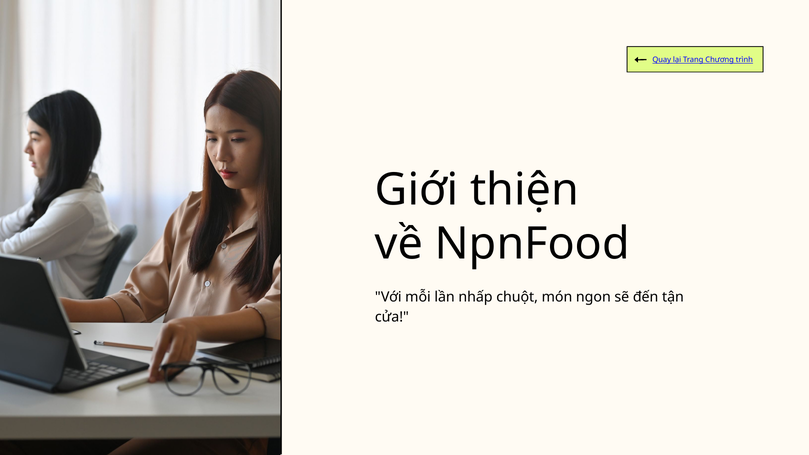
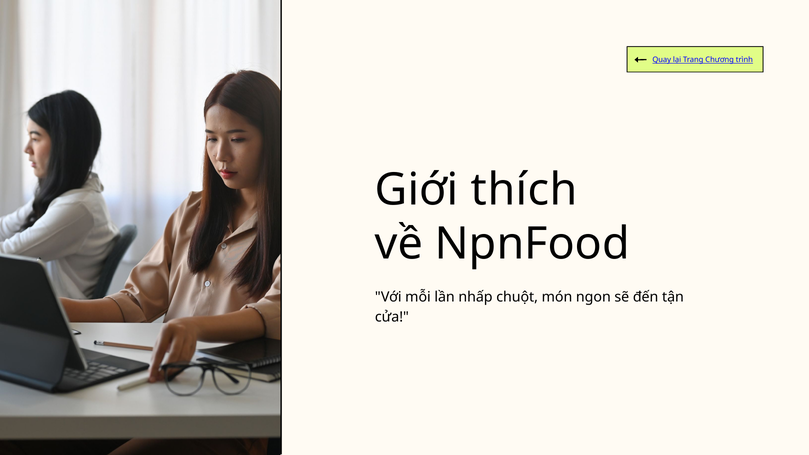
thiện: thiện -> thích (524, 190)
